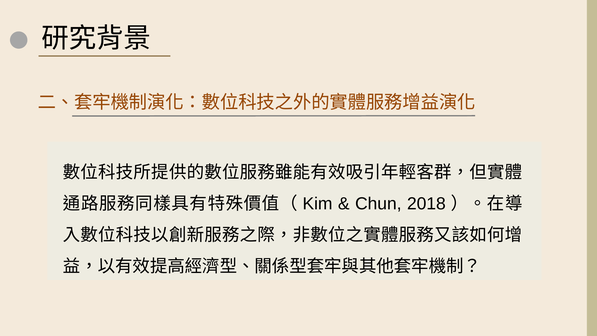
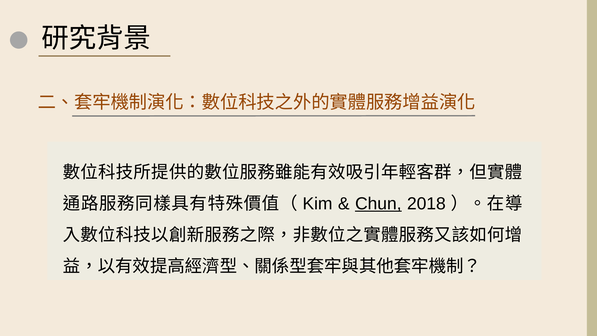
Chun underline: none -> present (378, 204)
